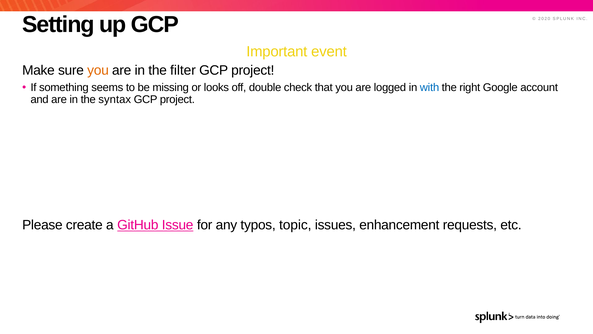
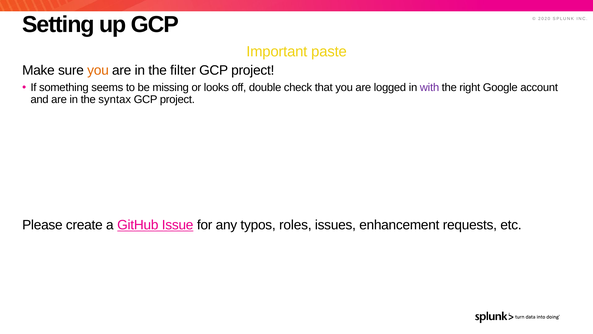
event: event -> paste (329, 51)
with colour: blue -> purple (430, 87)
topic: topic -> roles (295, 225)
